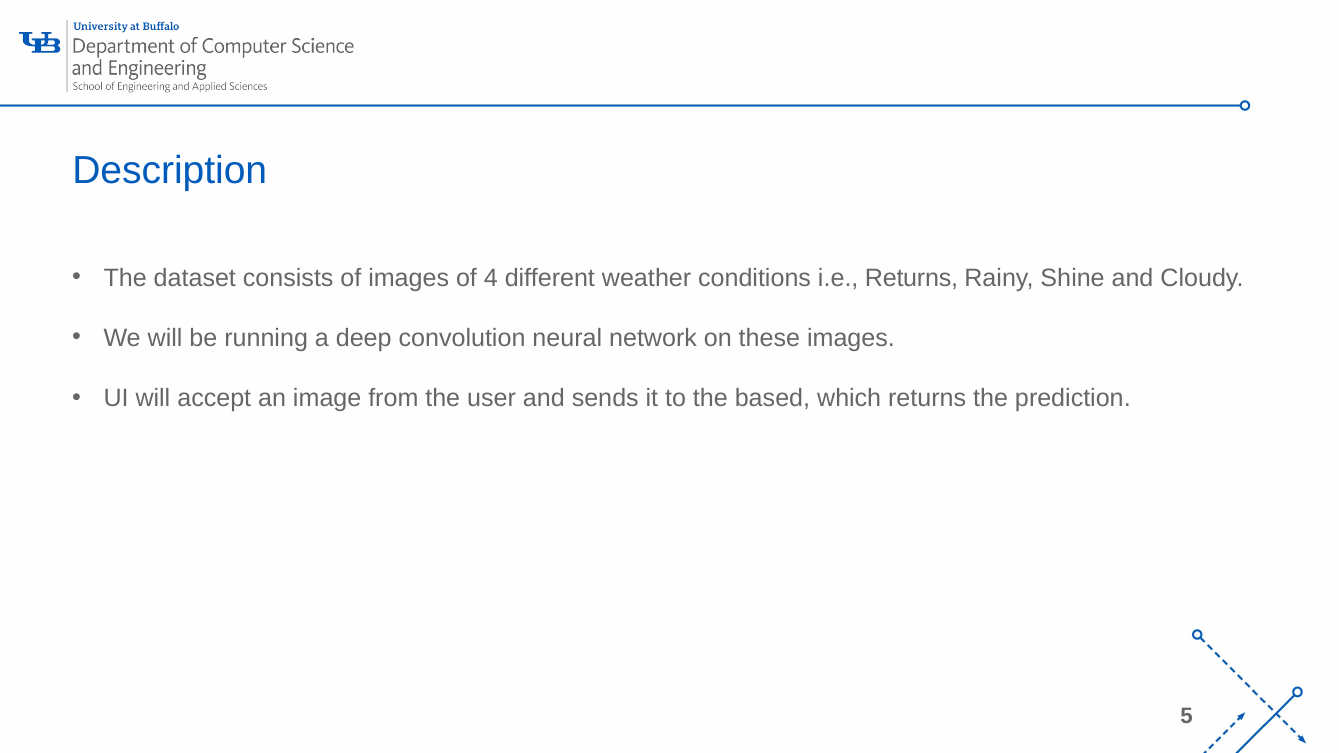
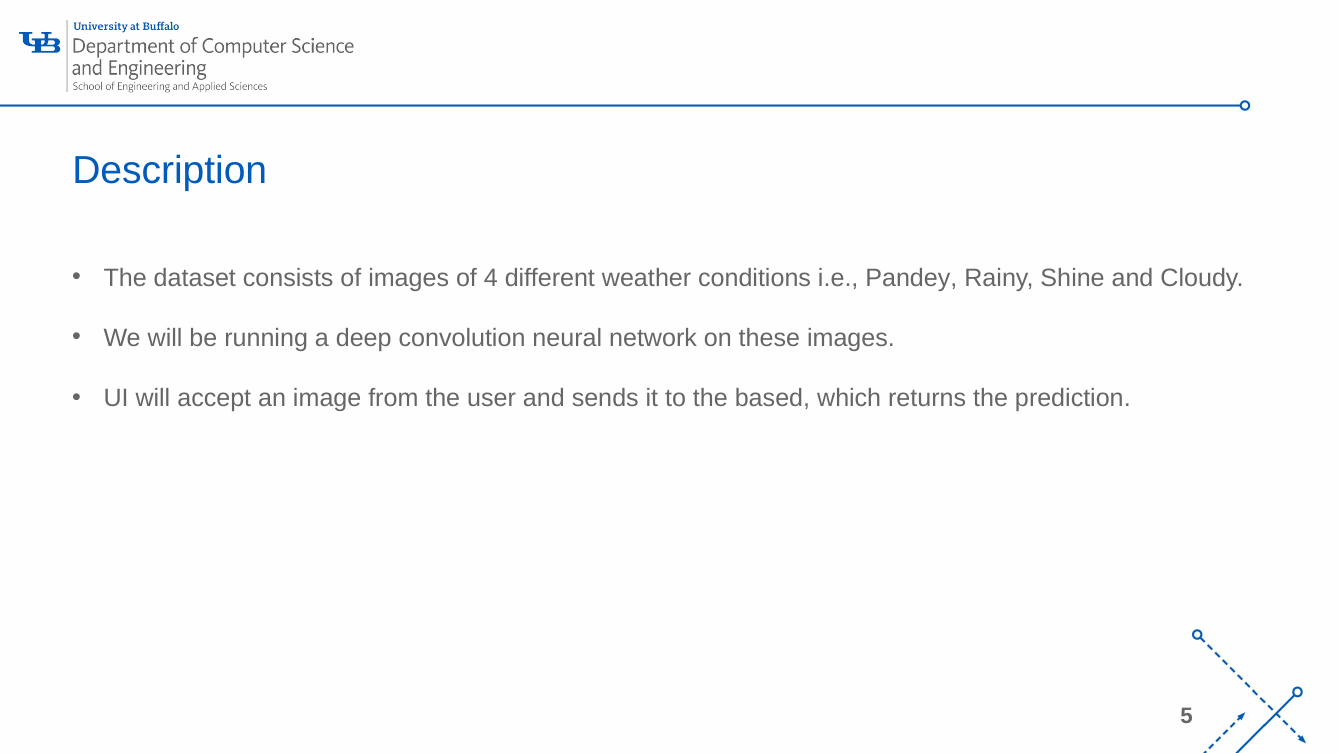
i.e Returns: Returns -> Pandey (911, 278)
